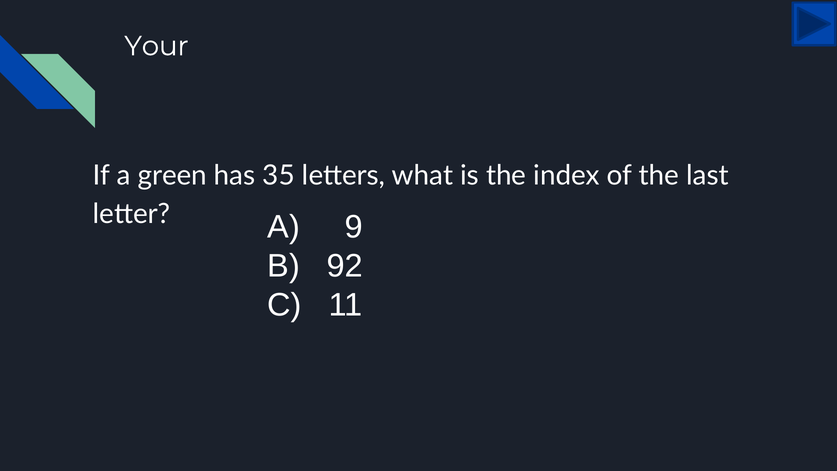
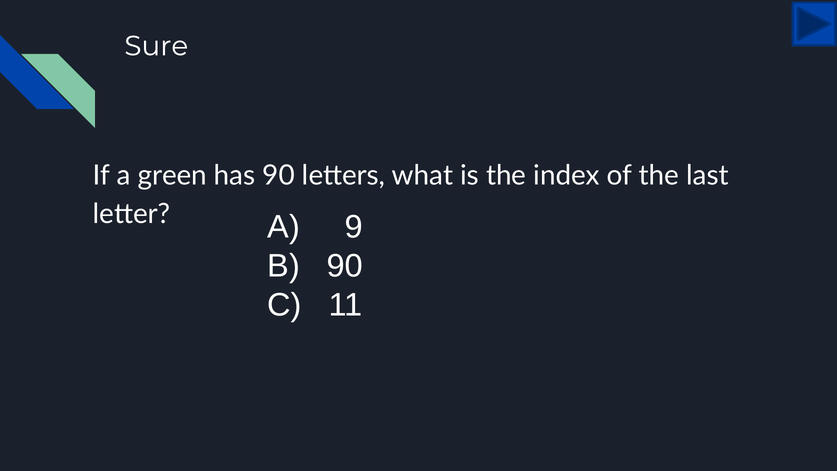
Your: Your -> Sure (156, 46)
has 35: 35 -> 90 (279, 176)
92: 92 -> 90 (345, 266)
